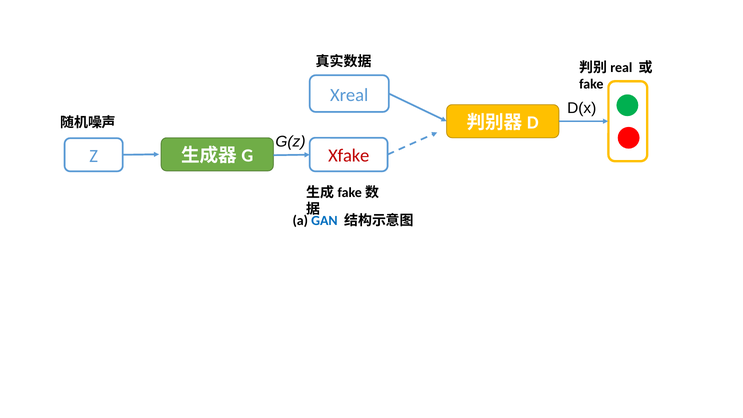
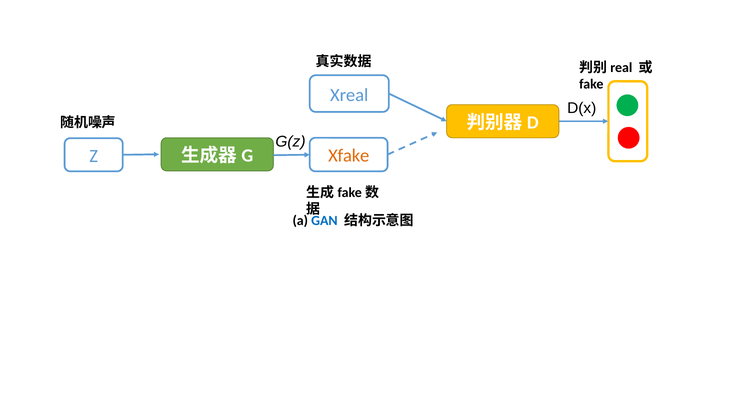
Xfake colour: red -> orange (349, 156)
